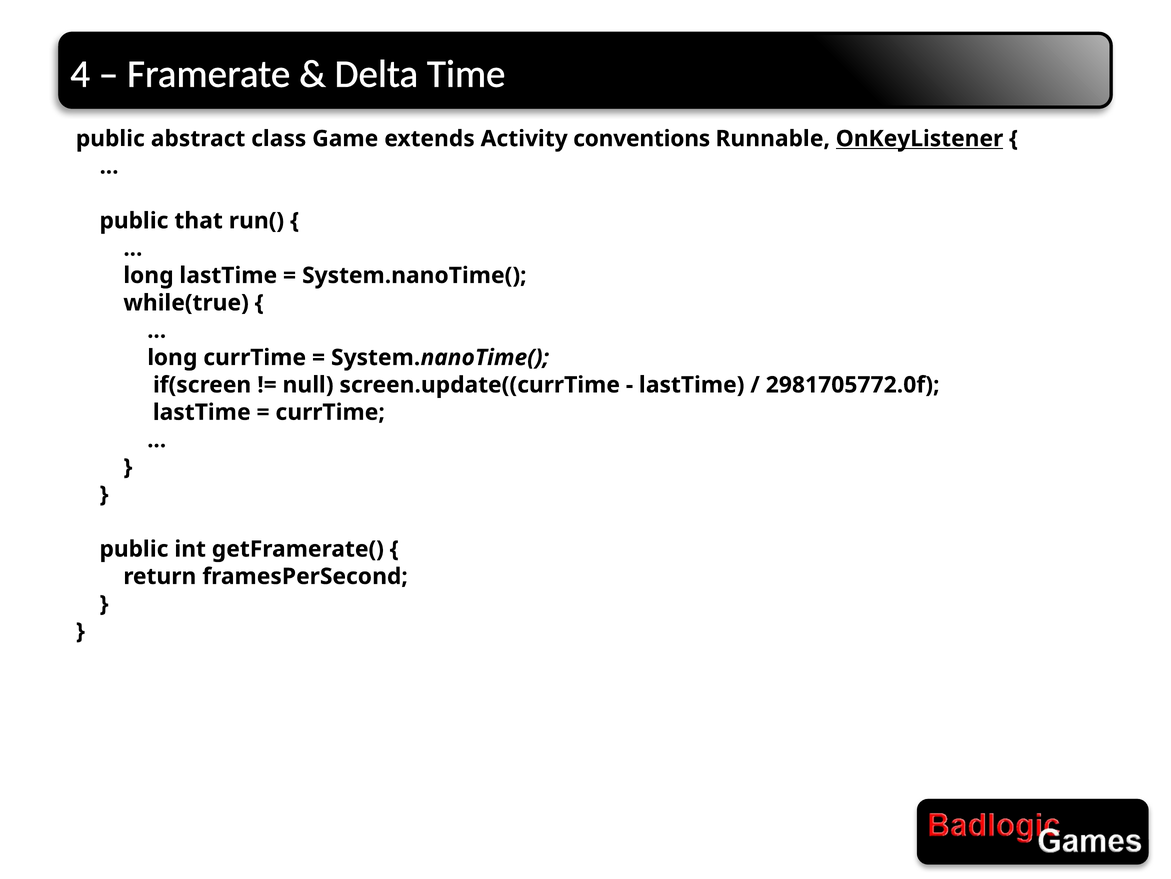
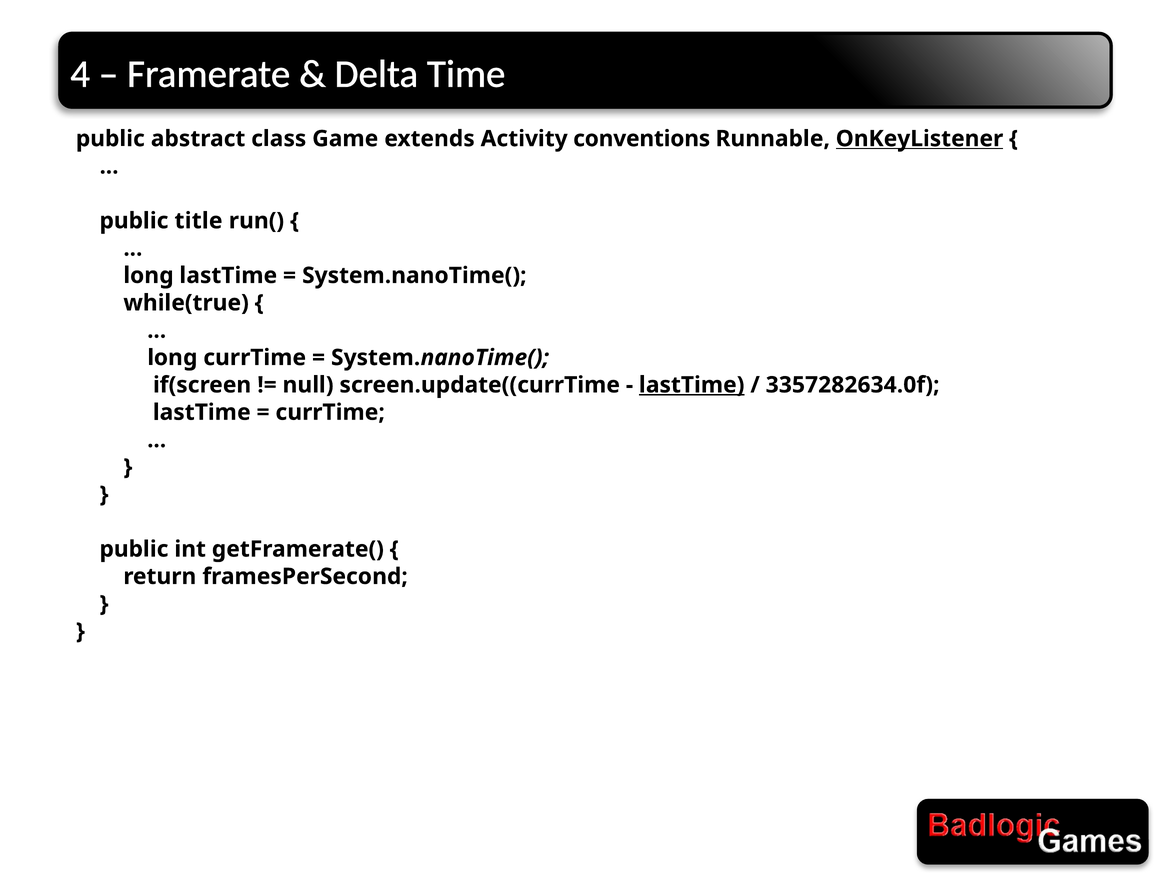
that: that -> title (199, 221)
lastTime underline: none -> present (692, 385)
2981705772.0f: 2981705772.0f -> 3357282634.0f (853, 385)
